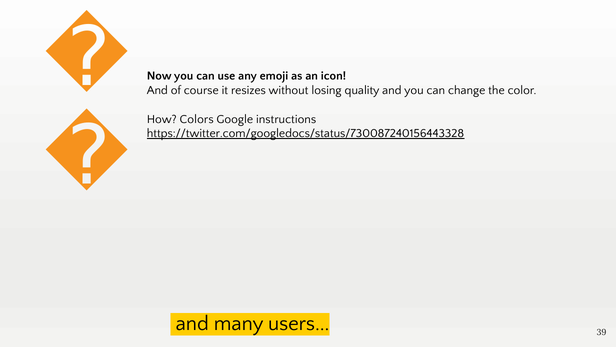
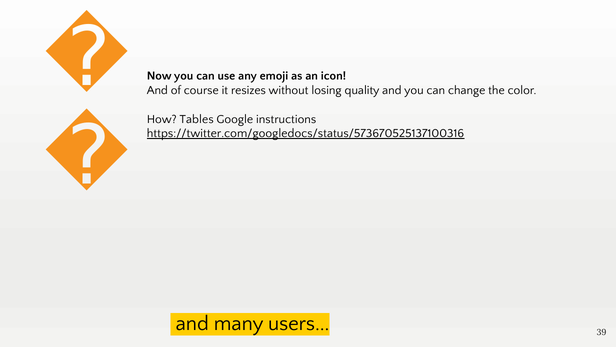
Colors: Colors -> Tables (197, 119)
https://twitter.com/googledocs/status/730087240156443328: https://twitter.com/googledocs/status/730087240156443328 -> https://twitter.com/googledocs/status/573670525137100316 (305, 133)
